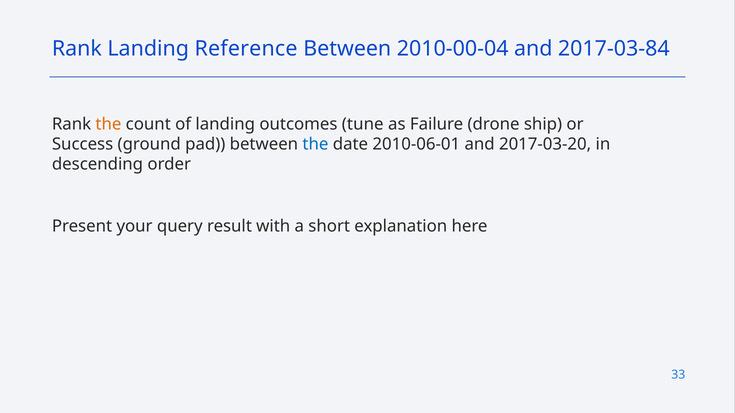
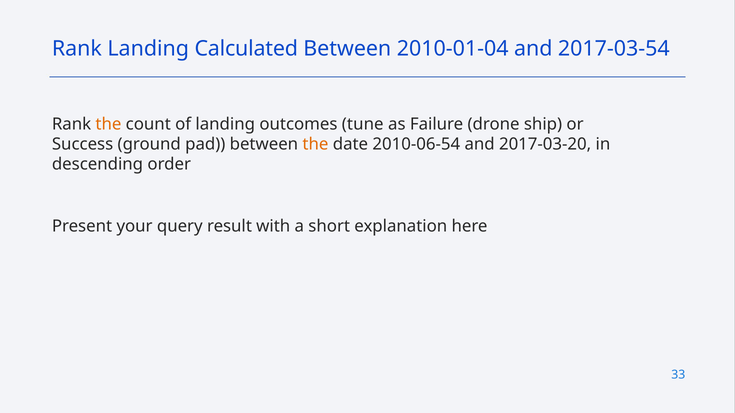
Reference: Reference -> Calculated (246, 49)
2010-00-04: 2010-00-04 -> 2010-01-04 (453, 49)
2017-03-84: 2017-03-84 -> 2017-03-54 (614, 49)
the colour: blue -> orange (315, 144)
2010-06-01: 2010-06-01 -> 2010-06-54 (416, 144)
